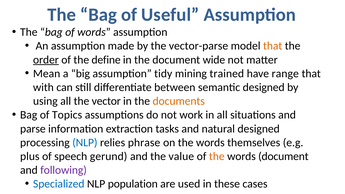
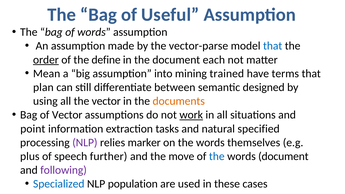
that colour: orange -> blue (273, 46)
wide: wide -> each (214, 60)
tidy: tidy -> into (163, 74)
range: range -> terms (285, 74)
with: with -> plan (43, 87)
of Topics: Topics -> Vector (67, 115)
work underline: none -> present (191, 115)
parse: parse -> point (33, 129)
natural designed: designed -> specified (259, 129)
NLP colour: blue -> purple (85, 143)
phrase: phrase -> marker (144, 143)
gerund: gerund -> further (109, 156)
value: value -> move (181, 156)
the colour: orange -> blue (217, 156)
